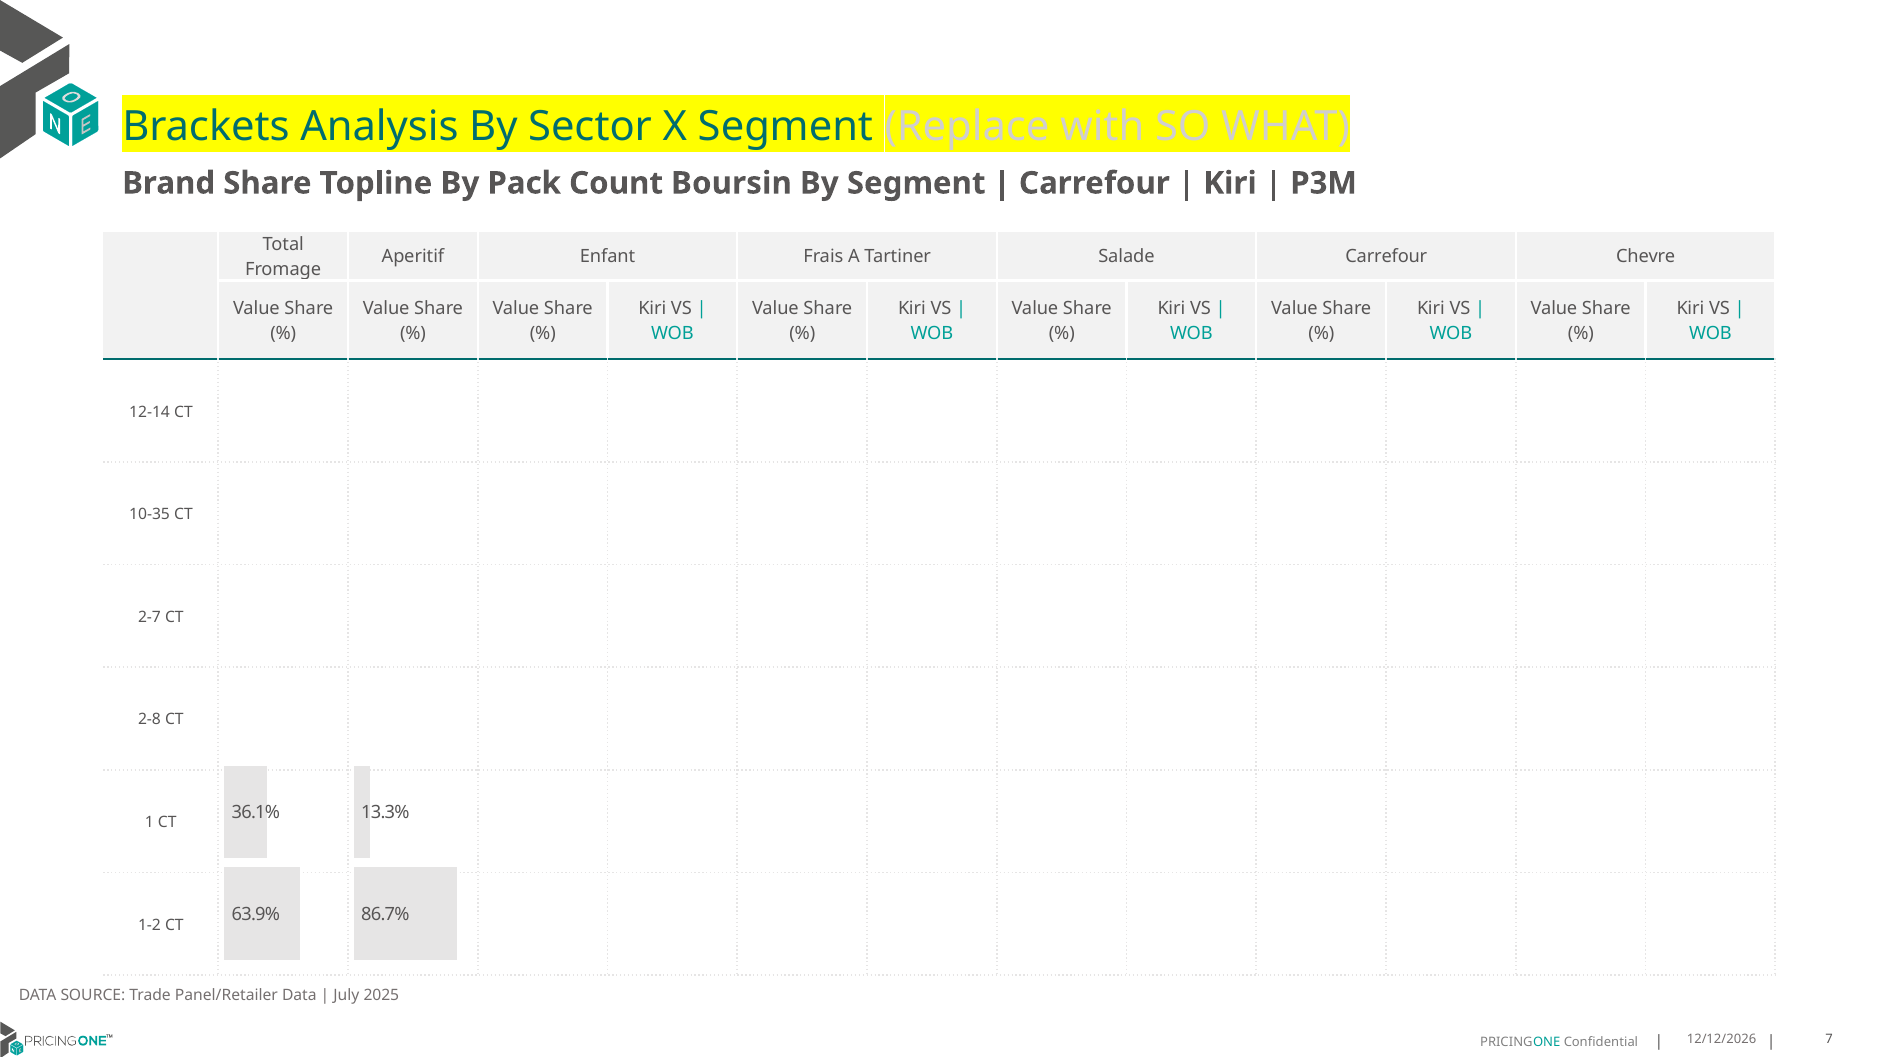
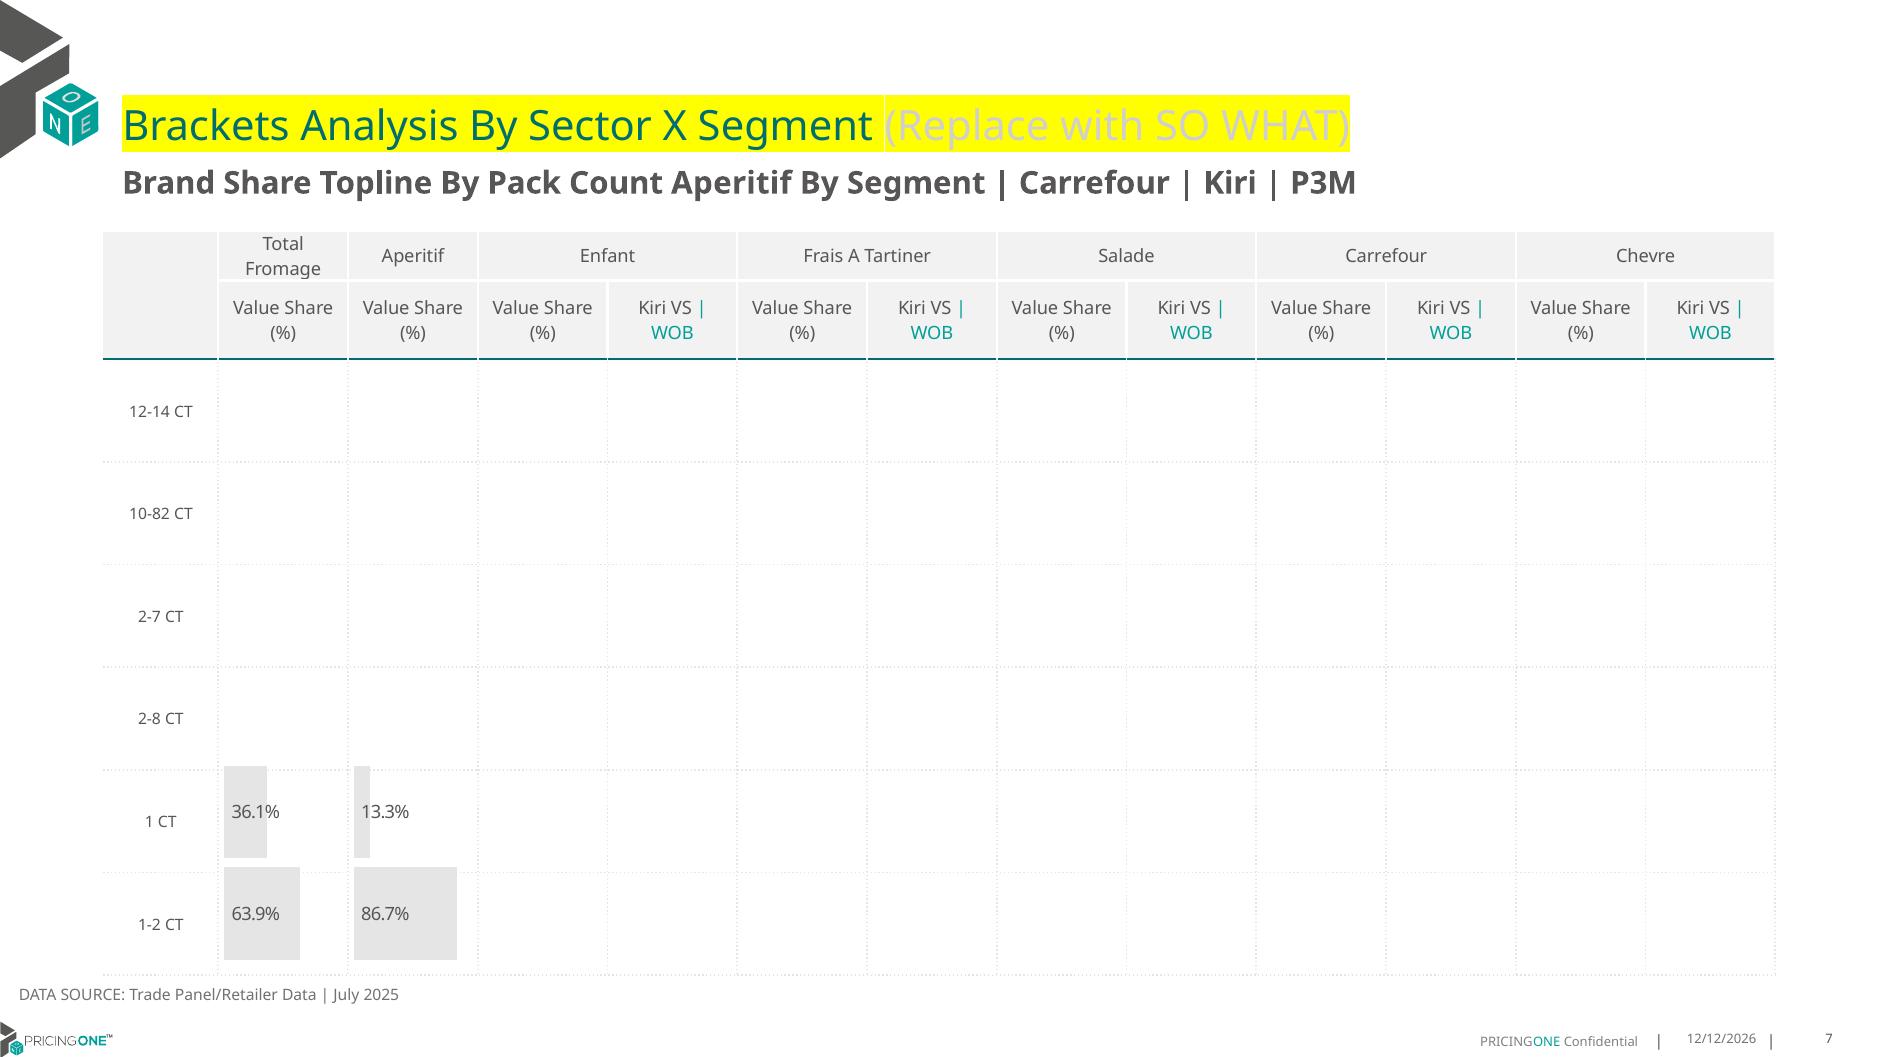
Count Boursin: Boursin -> Aperitif (731, 183)
10-35: 10-35 -> 10-82 (150, 515)
